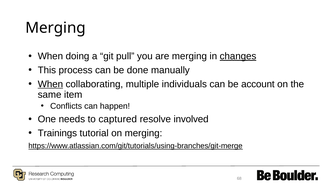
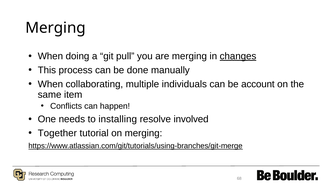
When underline: present -> none (50, 84)
captured: captured -> installing (118, 119)
Trainings: Trainings -> Together (57, 133)
